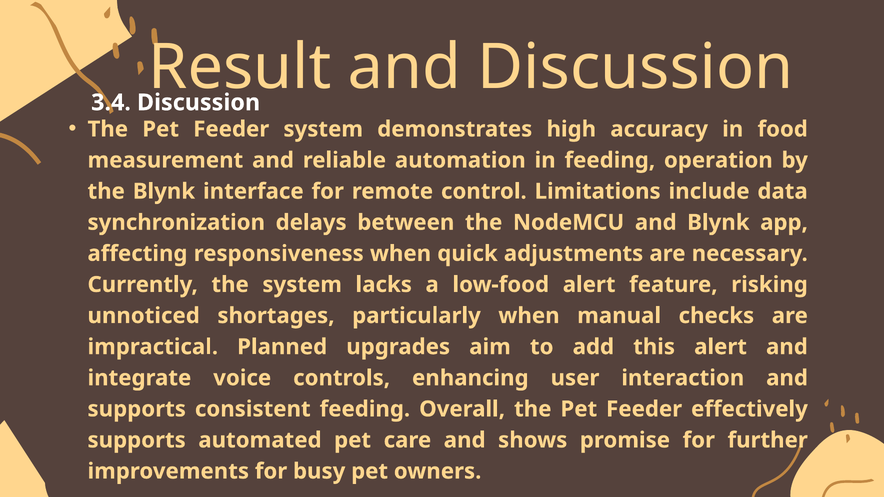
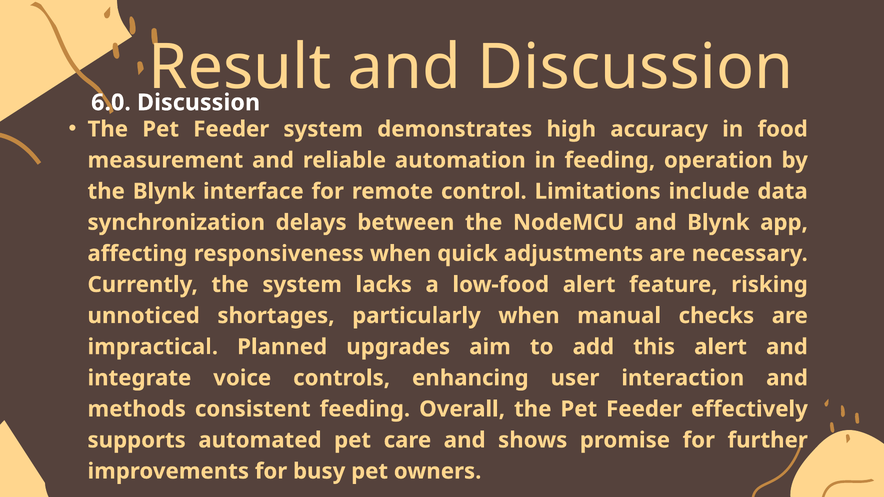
3.4: 3.4 -> 6.0 (111, 103)
supports: supports -> methods (137, 409)
